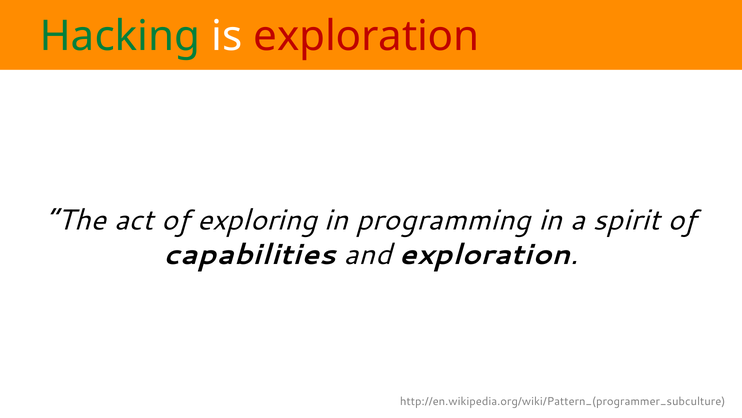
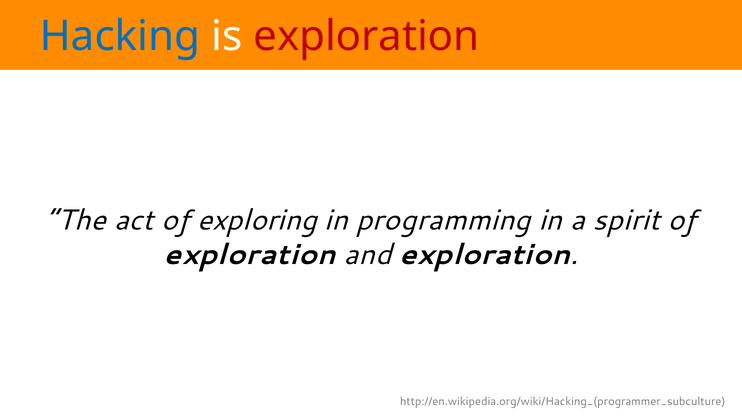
Hacking colour: green -> blue (120, 36)
capabilities: capabilities -> exploration (250, 254)
http://en.wikipedia.org/wiki/Pattern_(programmer_subculture: http://en.wikipedia.org/wiki/Pattern_(programmer_subculture -> http://en.wikipedia.org/wiki/Hacking_(programmer_subculture (563, 401)
